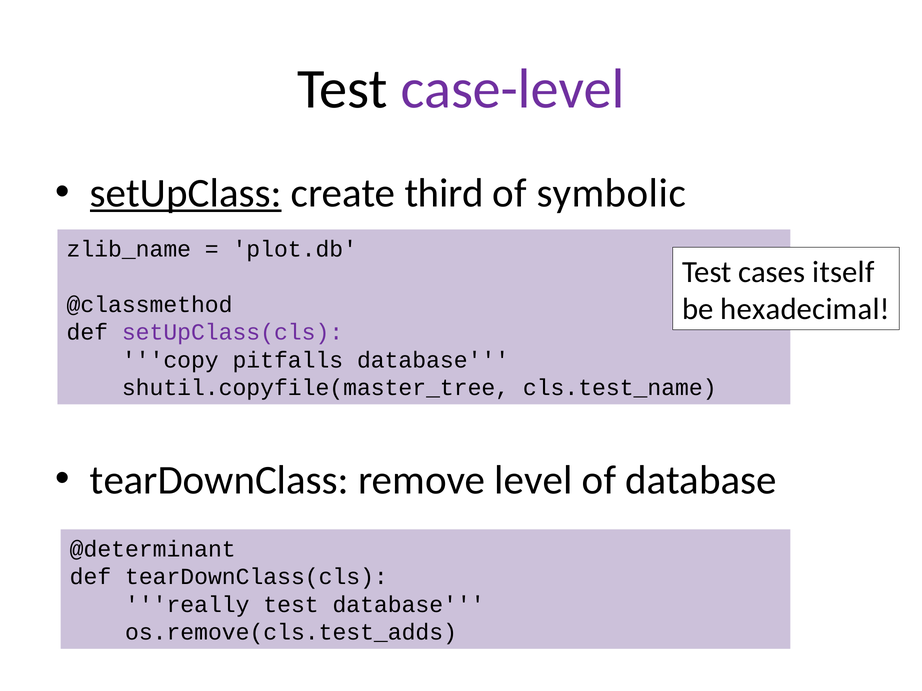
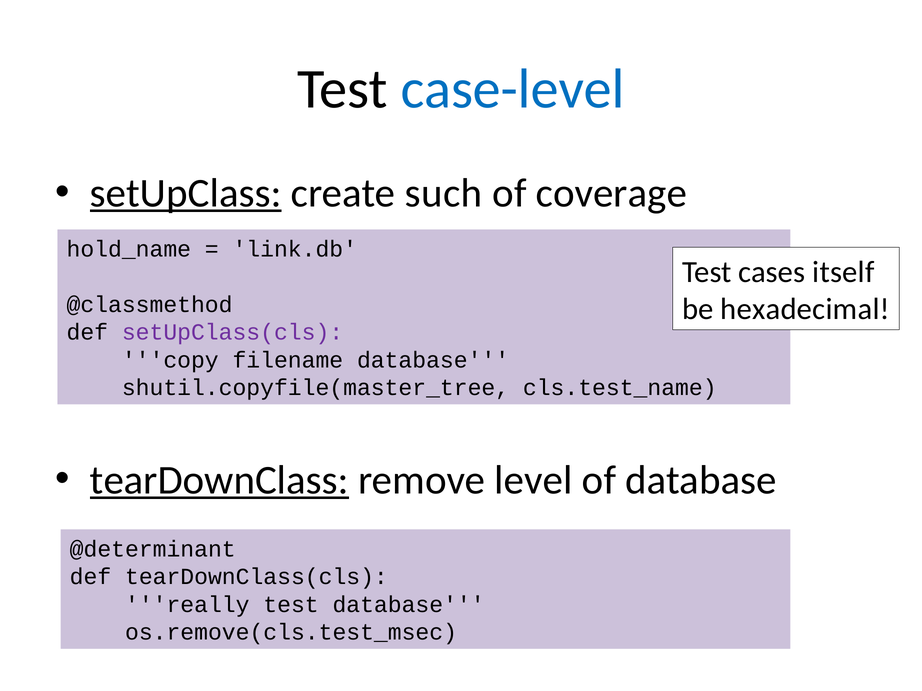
case-level colour: purple -> blue (513, 89)
third: third -> such (444, 193)
symbolic: symbolic -> coverage (611, 193)
zlib_name: zlib_name -> hold_name (129, 250)
plot.db: plot.db -> link.db (295, 250)
pitfalls: pitfalls -> filename (288, 360)
tearDownClass underline: none -> present (219, 480)
os.remove(cls.test_adds: os.remove(cls.test_adds -> os.remove(cls.test_msec (291, 633)
